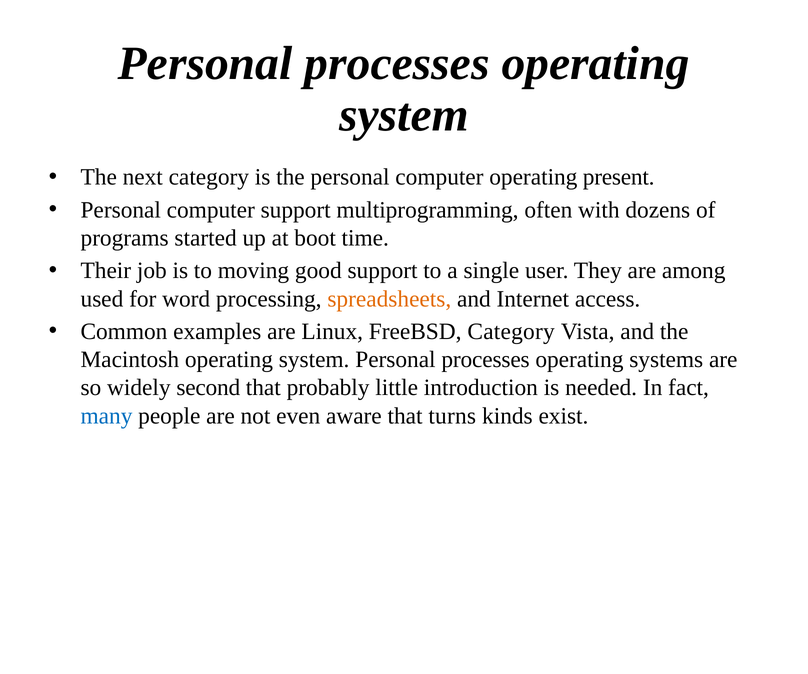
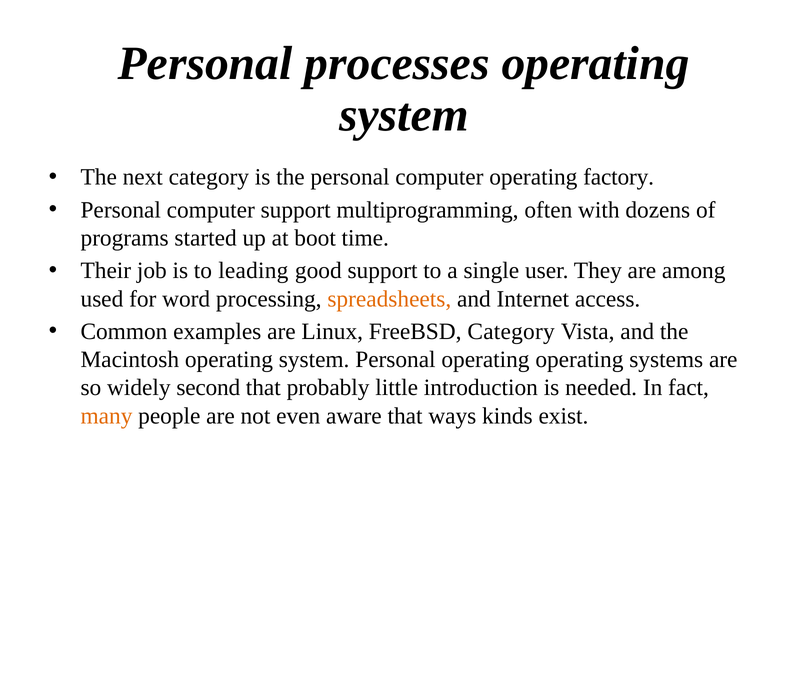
present: present -> factory (619, 177)
moving: moving -> leading (253, 270)
system Personal processes: processes -> operating (485, 359)
many colour: blue -> orange (107, 415)
turns: turns -> ways (452, 415)
